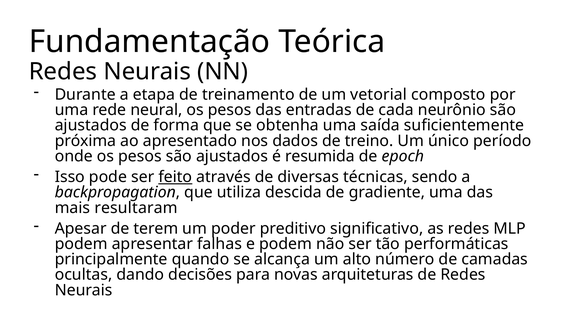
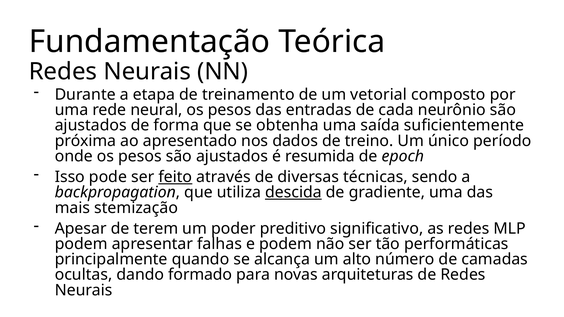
descida underline: none -> present (293, 193)
resultaram: resultaram -> stemização (136, 208)
decisões: decisões -> formado (200, 275)
